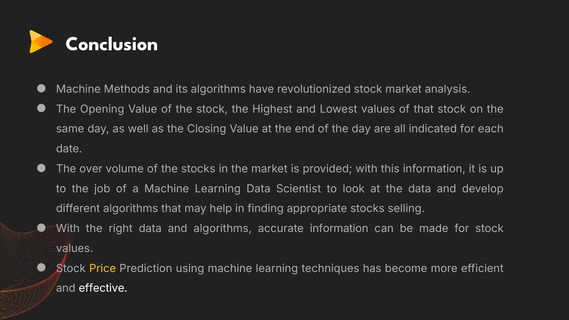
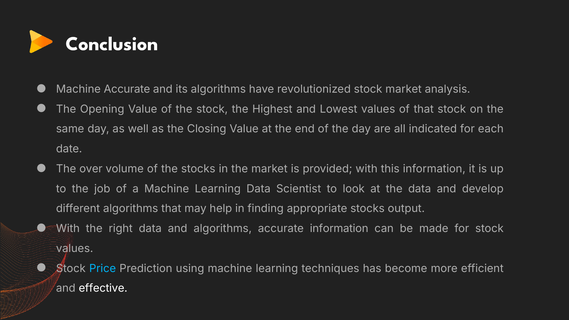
Machine Methods: Methods -> Accurate (127, 89)
selling: selling -> output (406, 209)
Price colour: yellow -> light blue (103, 268)
